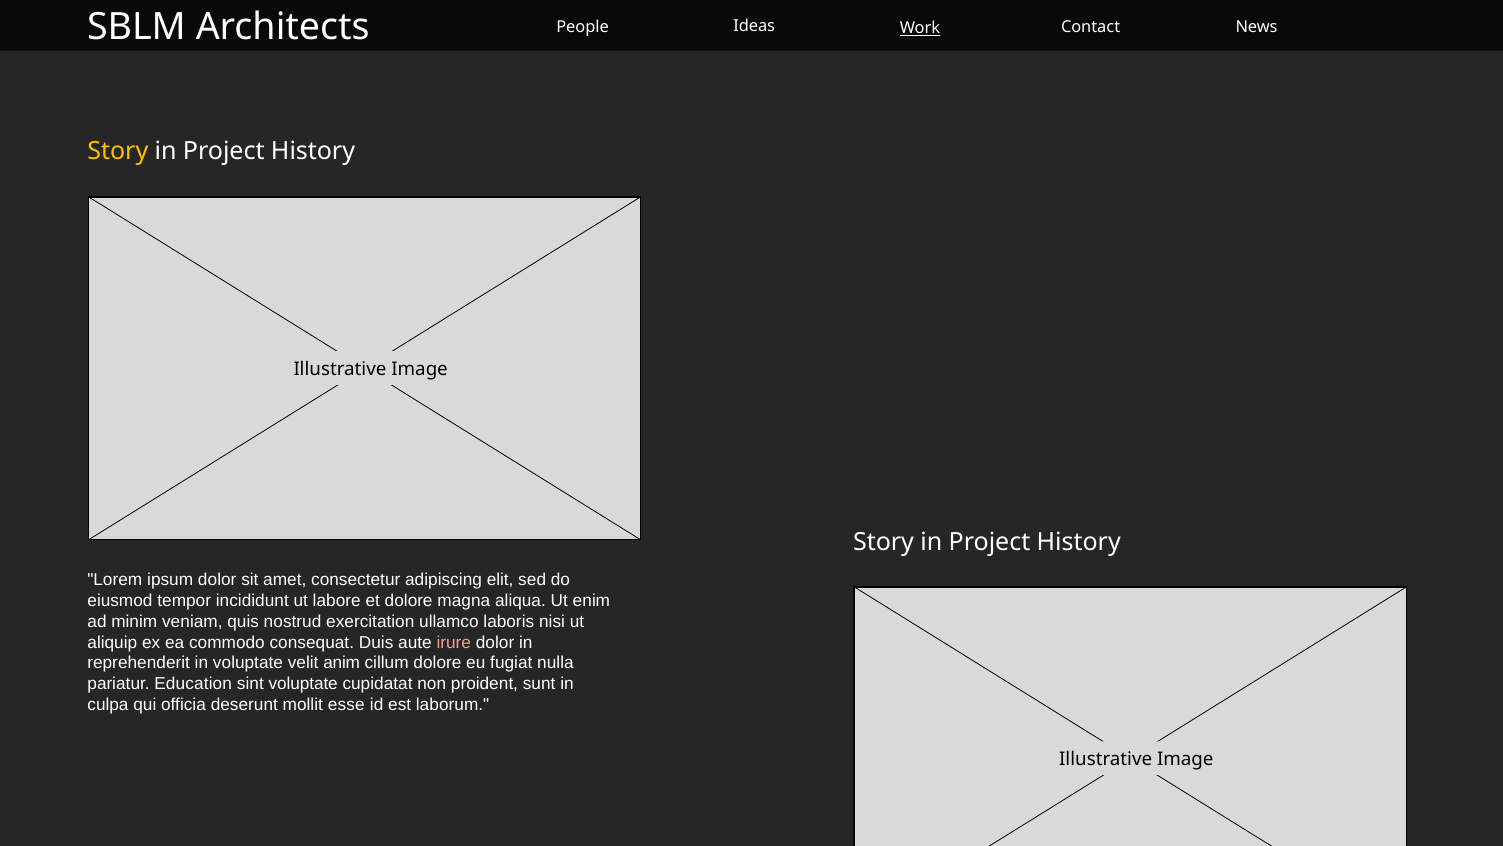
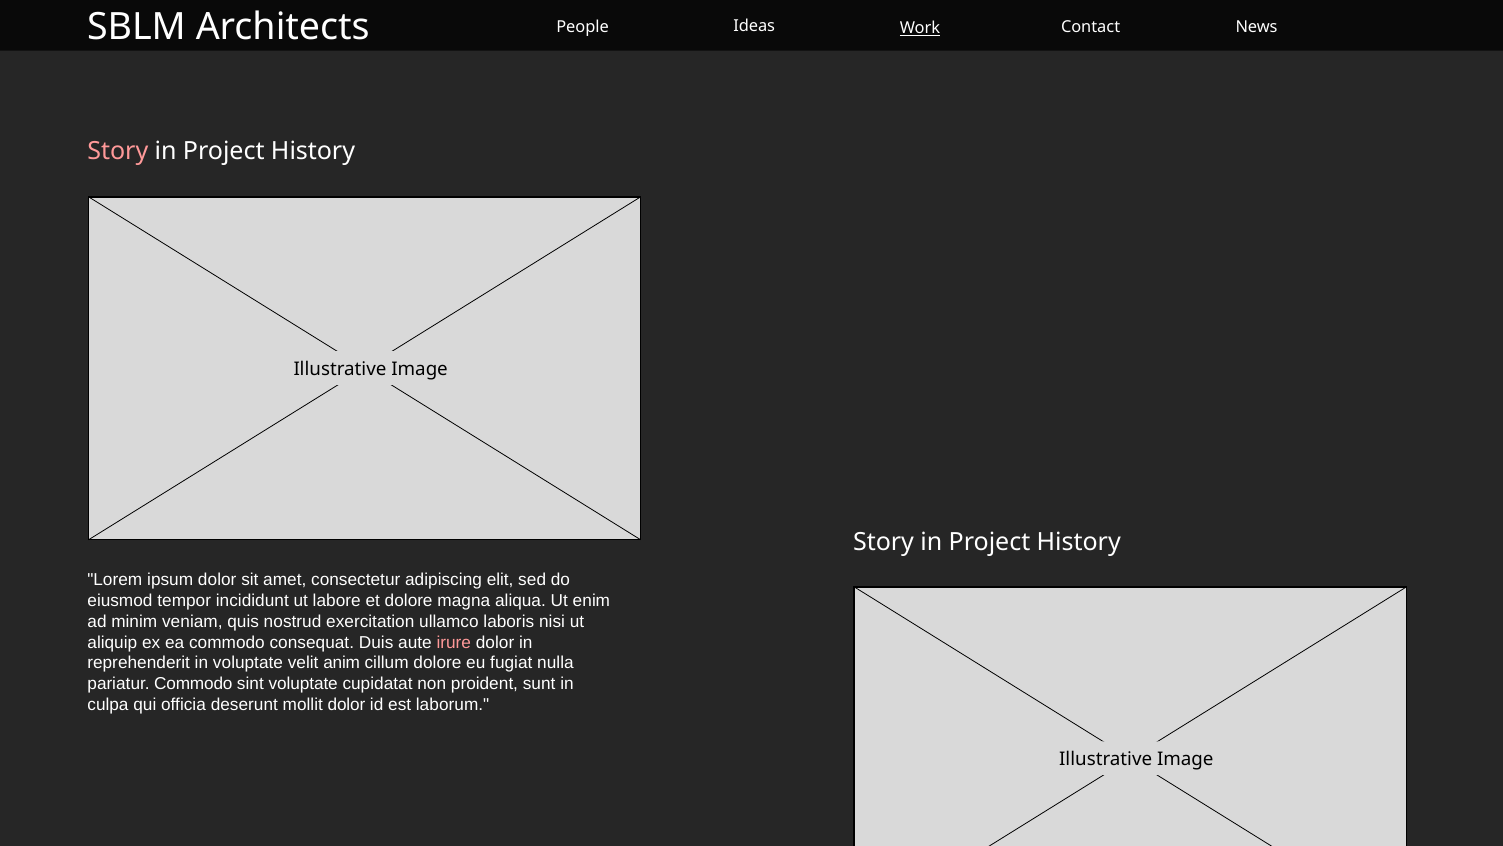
Story colour: yellow -> pink (118, 152)
pariatur Education: Education -> Commodo (193, 683)
mollit esse: esse -> dolor (346, 704)
